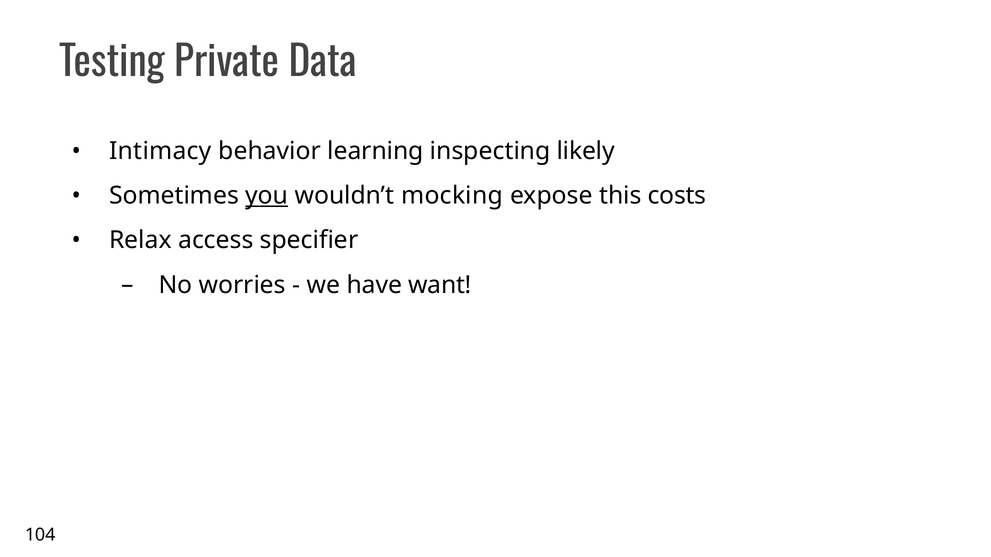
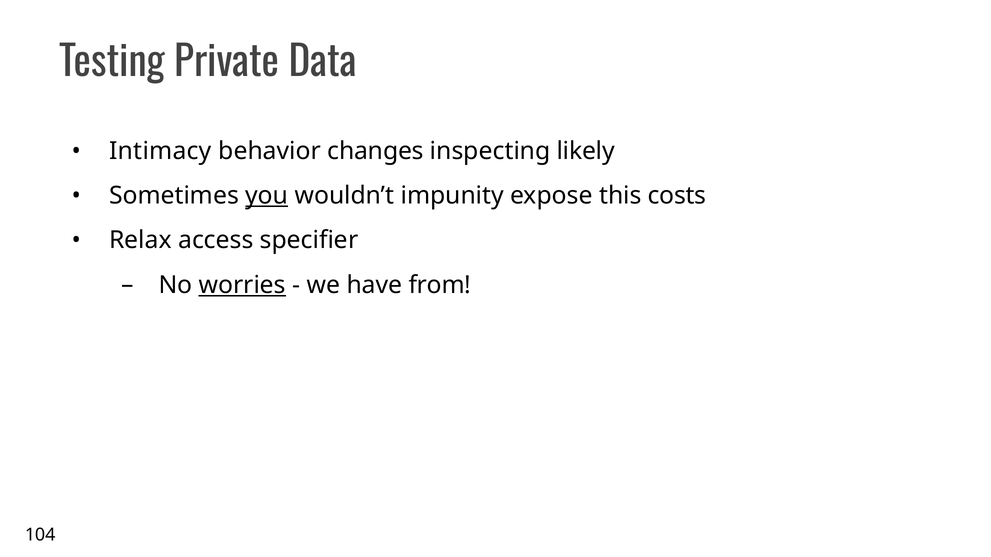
learning: learning -> changes (376, 151)
mocking: mocking -> impunity (452, 196)
worries underline: none -> present (242, 285)
want: want -> from (440, 285)
